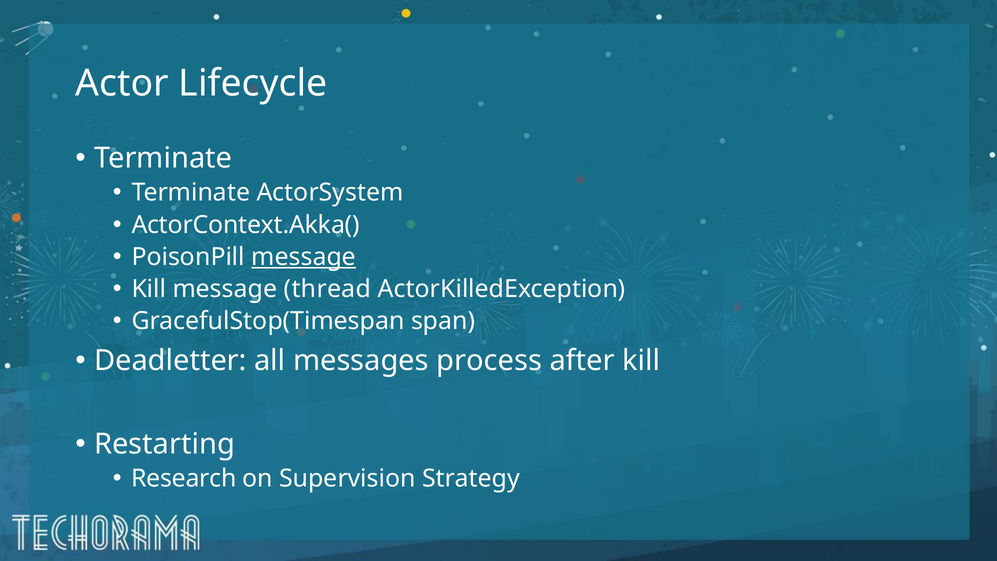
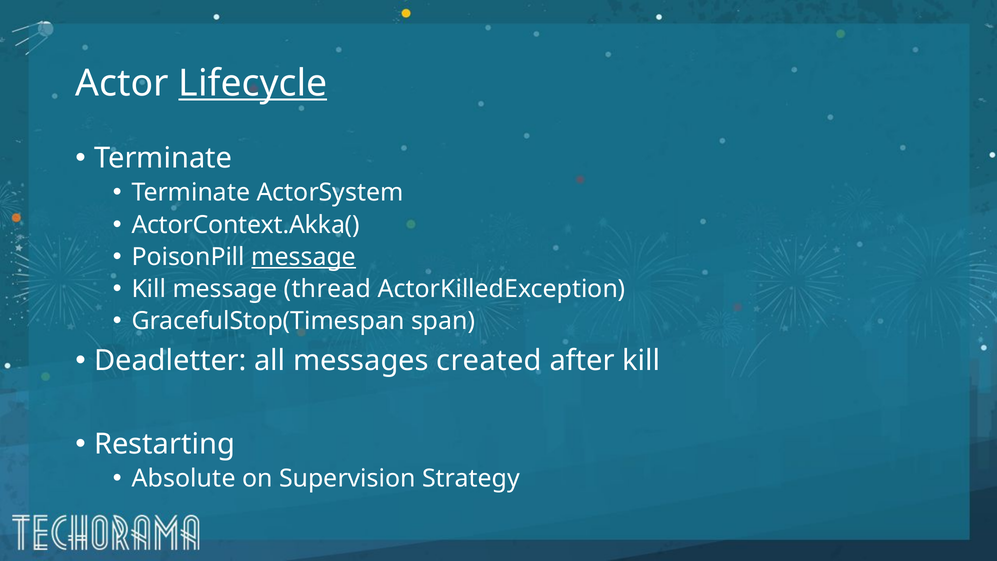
Lifecycle underline: none -> present (253, 83)
process: process -> created (489, 361)
Research: Research -> Absolute (184, 479)
